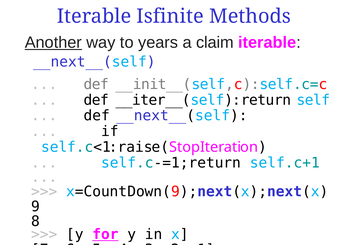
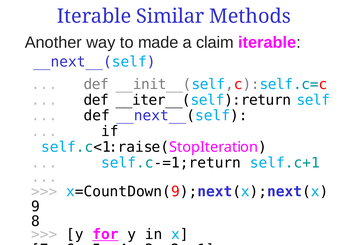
Isfinite: Isfinite -> Similar (170, 16)
Another underline: present -> none (53, 42)
years: years -> made (158, 42)
